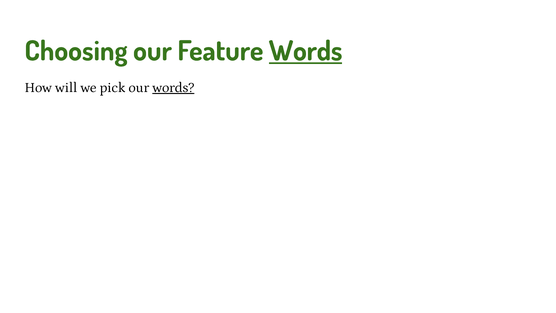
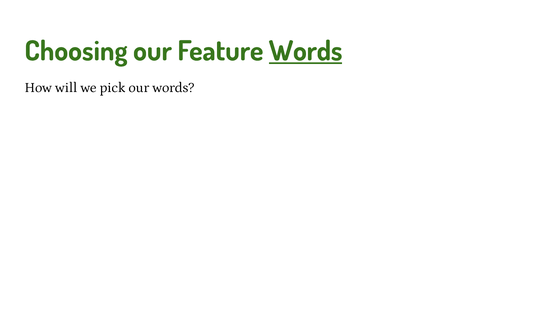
words underline: present -> none (173, 87)
